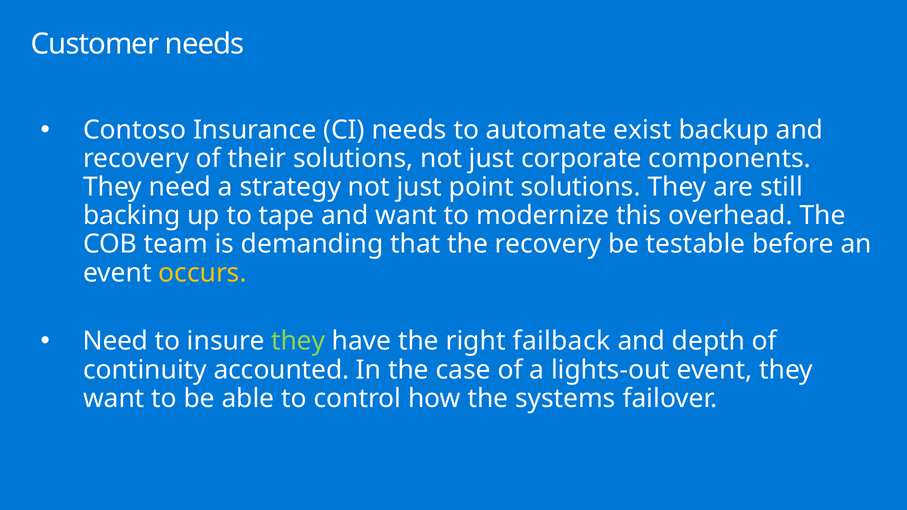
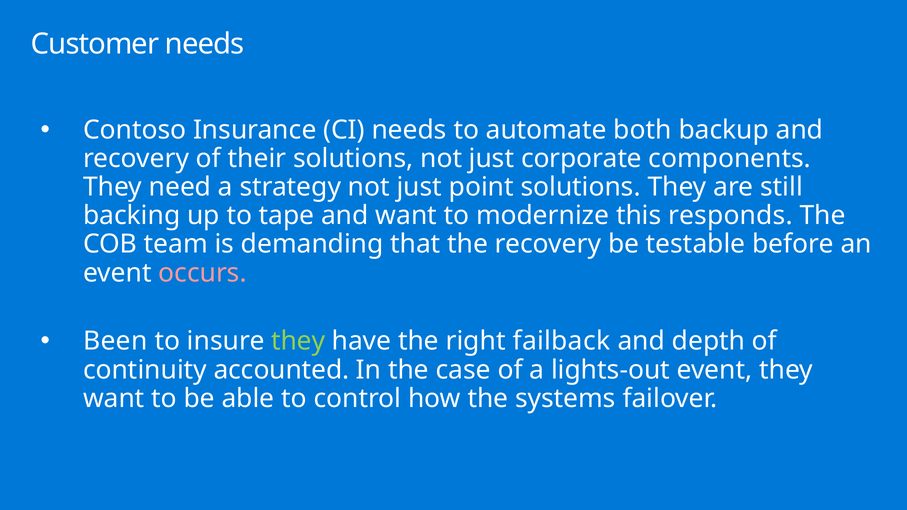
exist: exist -> both (642, 130)
overhead: overhead -> responds (730, 216)
occurs colour: yellow -> pink (203, 273)
Need: Need -> Been (115, 341)
